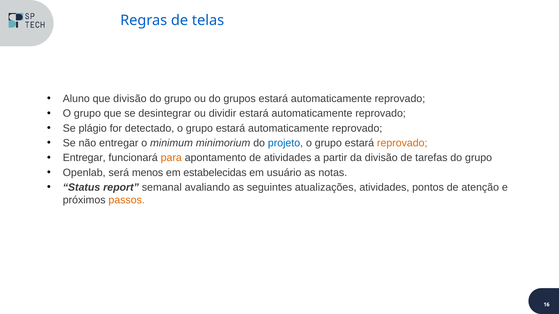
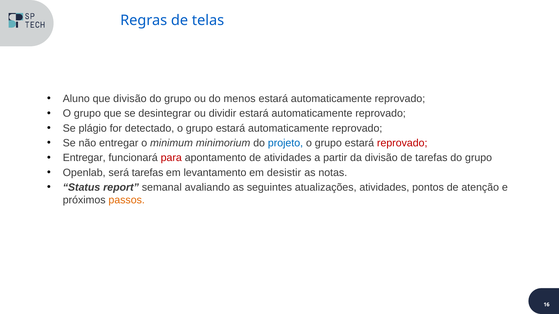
grupos: grupos -> menos (240, 99)
reprovado colour: orange -> red (402, 143)
para colour: orange -> red (171, 158)
será menos: menos -> tarefas (148, 173)
estabelecidas: estabelecidas -> levantamento (215, 173)
usuário: usuário -> desistir (284, 173)
